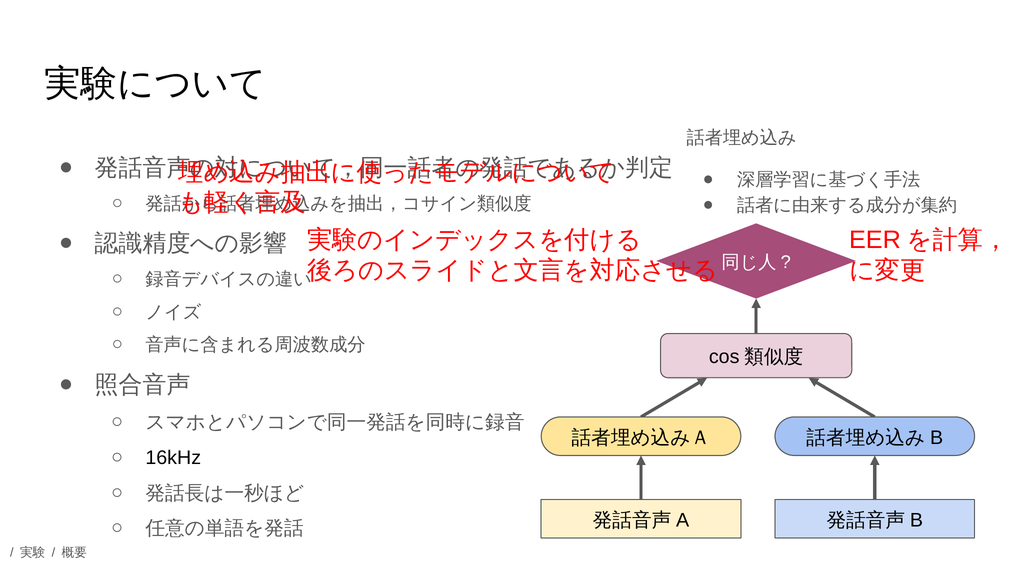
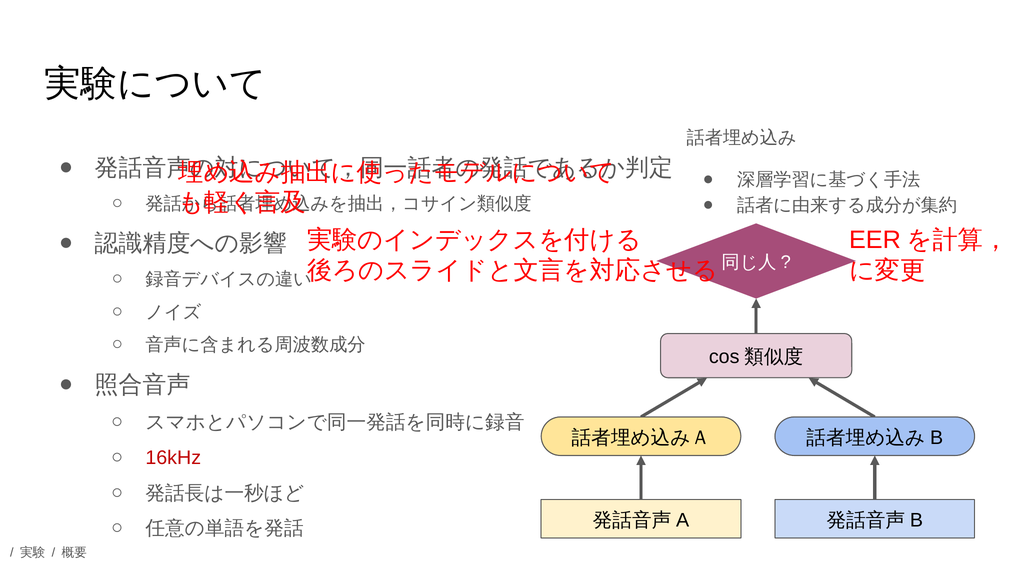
16kHz colour: black -> red (173, 457)
